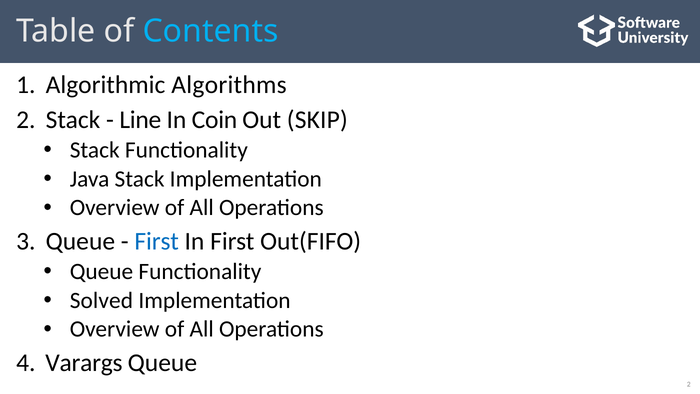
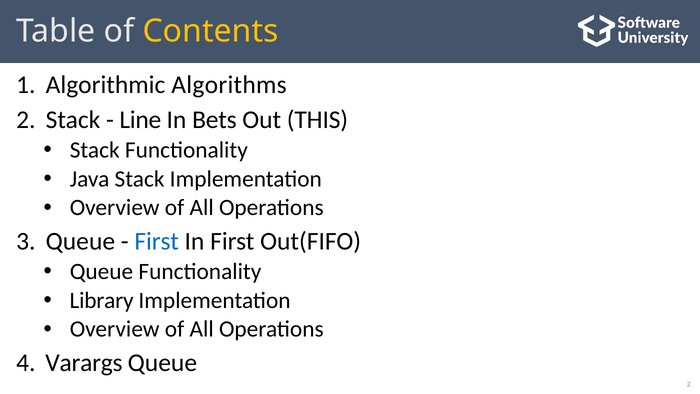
Contents colour: light blue -> yellow (211, 31)
Coin: Coin -> Bets (214, 120)
SKIP: SKIP -> THIS (317, 120)
Solved: Solved -> Library (102, 300)
